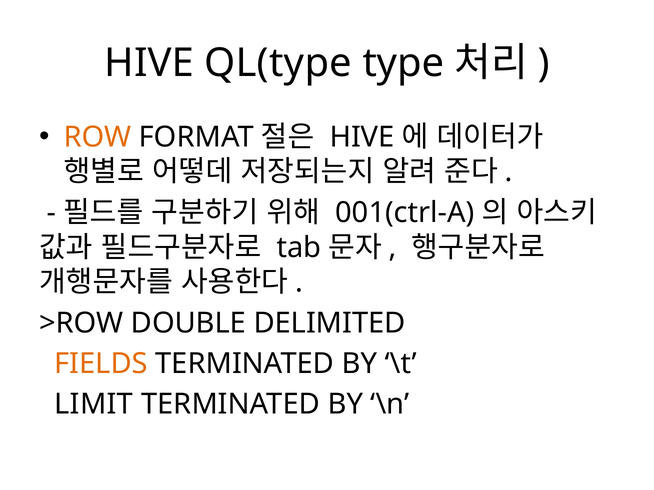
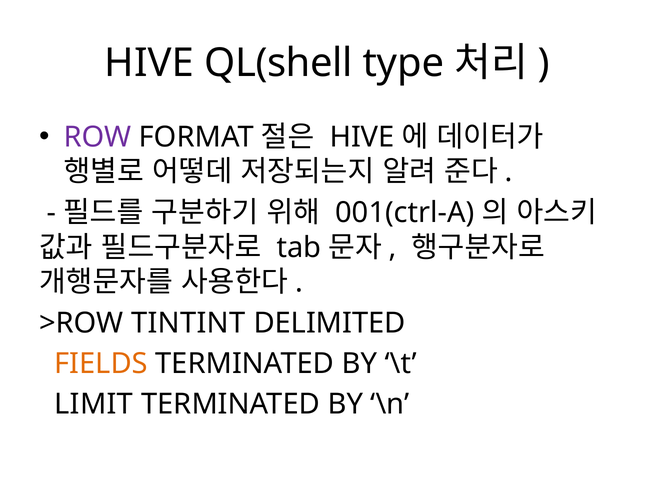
QL(type: QL(type -> QL(shell (278, 63)
ROW colour: orange -> purple (98, 137)
DOUBLE: DOUBLE -> TINTINT (188, 323)
